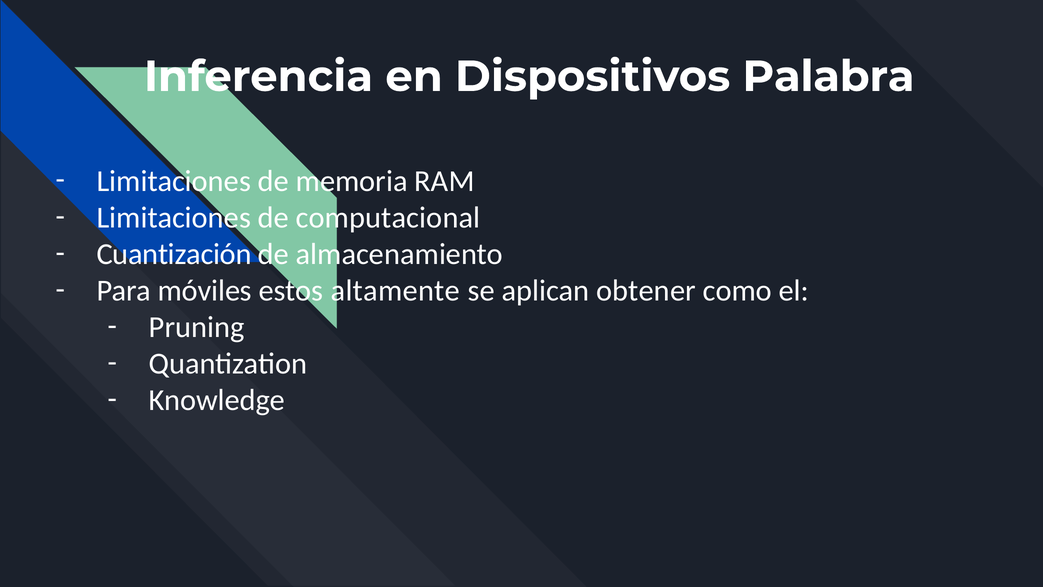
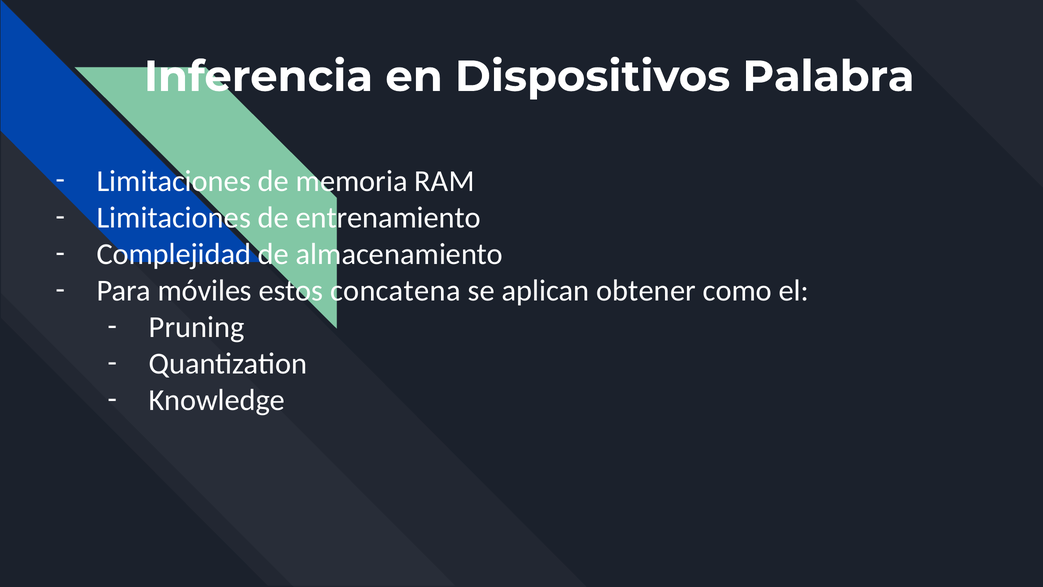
computacional: computacional -> entrenamiento (388, 218)
Cuantización: Cuantización -> Complejidad (174, 254)
altamente: altamente -> concatena (395, 291)
